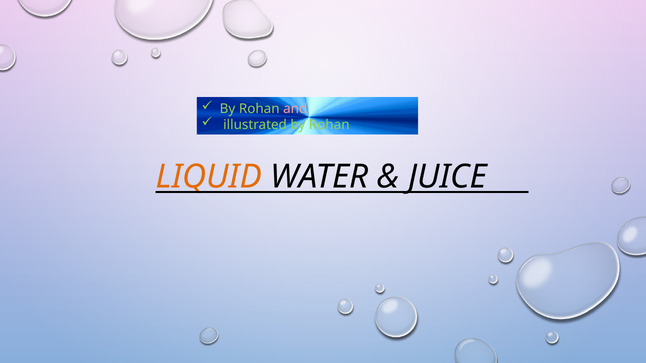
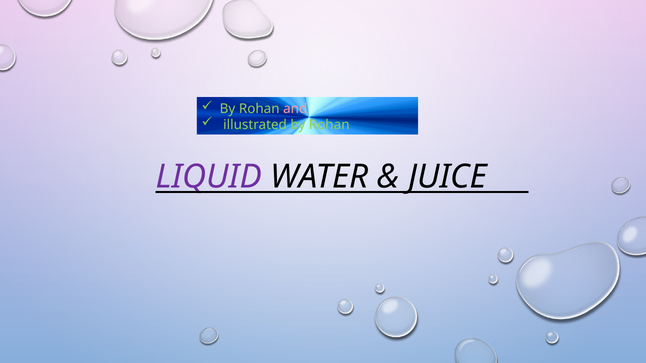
LIQUID colour: orange -> purple (209, 177)
